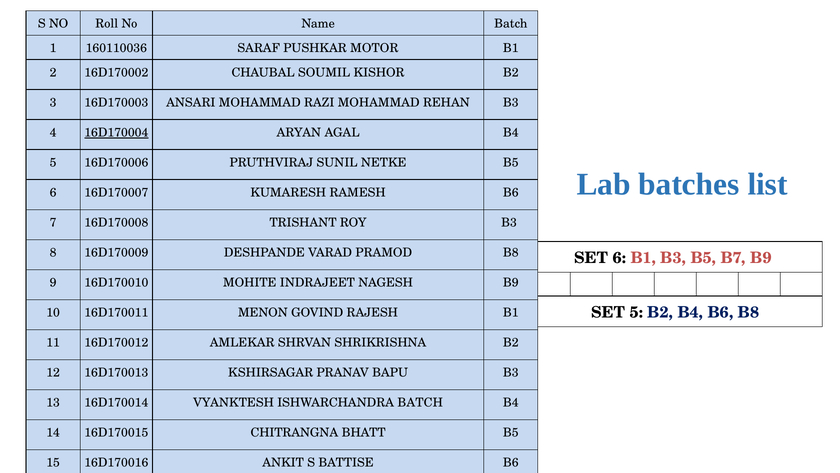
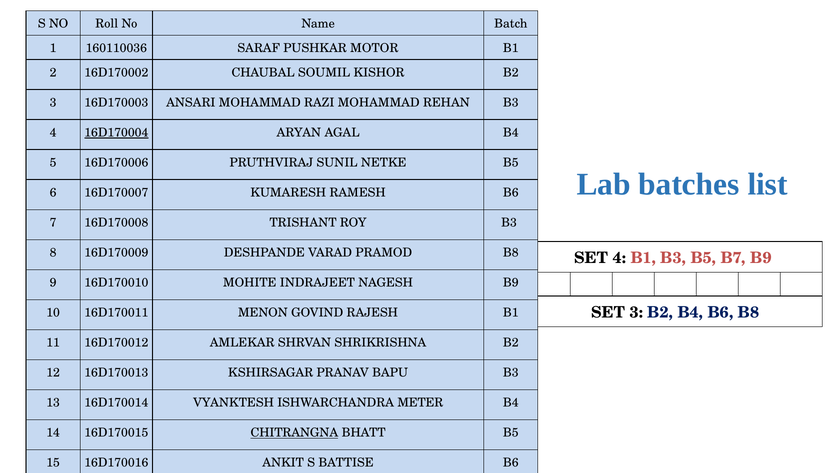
SET 6: 6 -> 4 (619, 258)
SET 5: 5 -> 3 (636, 312)
ISHWARCHANDRA BATCH: BATCH -> METER (420, 402)
CHITRANGNA underline: none -> present (294, 432)
